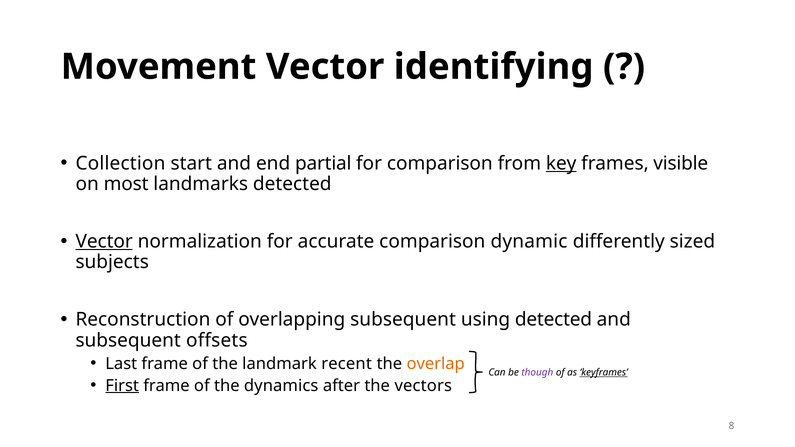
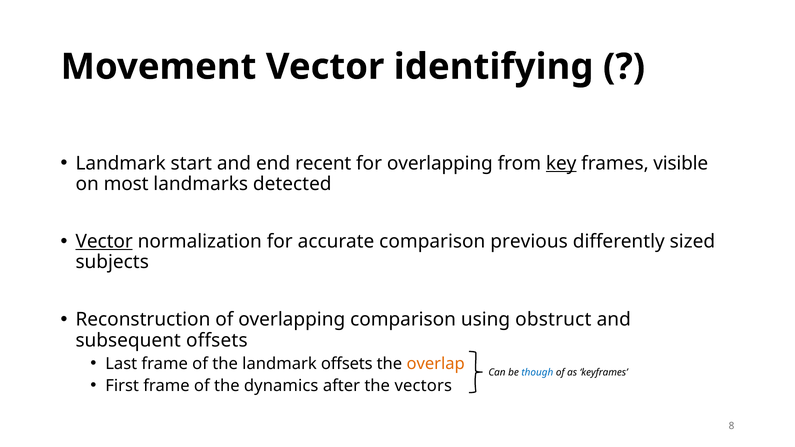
Collection: Collection -> Landmark (121, 163)
partial: partial -> recent (323, 163)
for comparison: comparison -> overlapping (440, 163)
dynamic: dynamic -> previous (529, 242)
overlapping subsequent: subsequent -> comparison (403, 320)
using detected: detected -> obstruct (553, 320)
landmark recent: recent -> offsets (347, 364)
though colour: purple -> blue (537, 373)
keyframes underline: present -> none (604, 373)
First underline: present -> none (122, 386)
